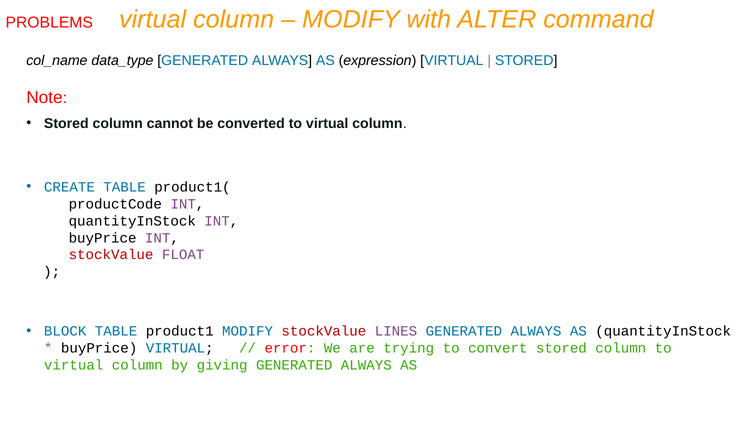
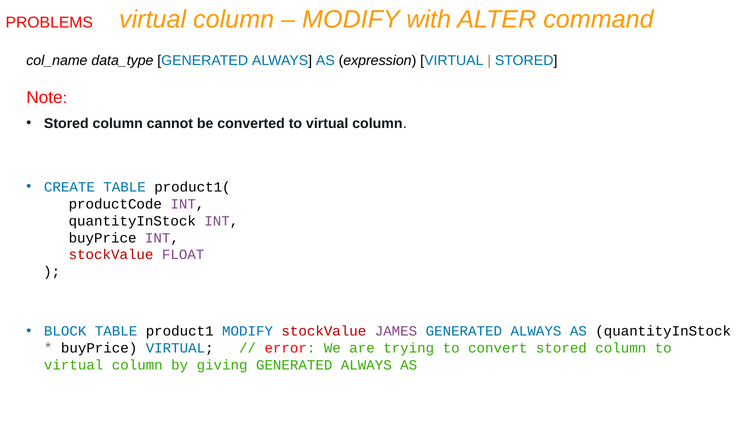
LINES: LINES -> JAMES (396, 331)
